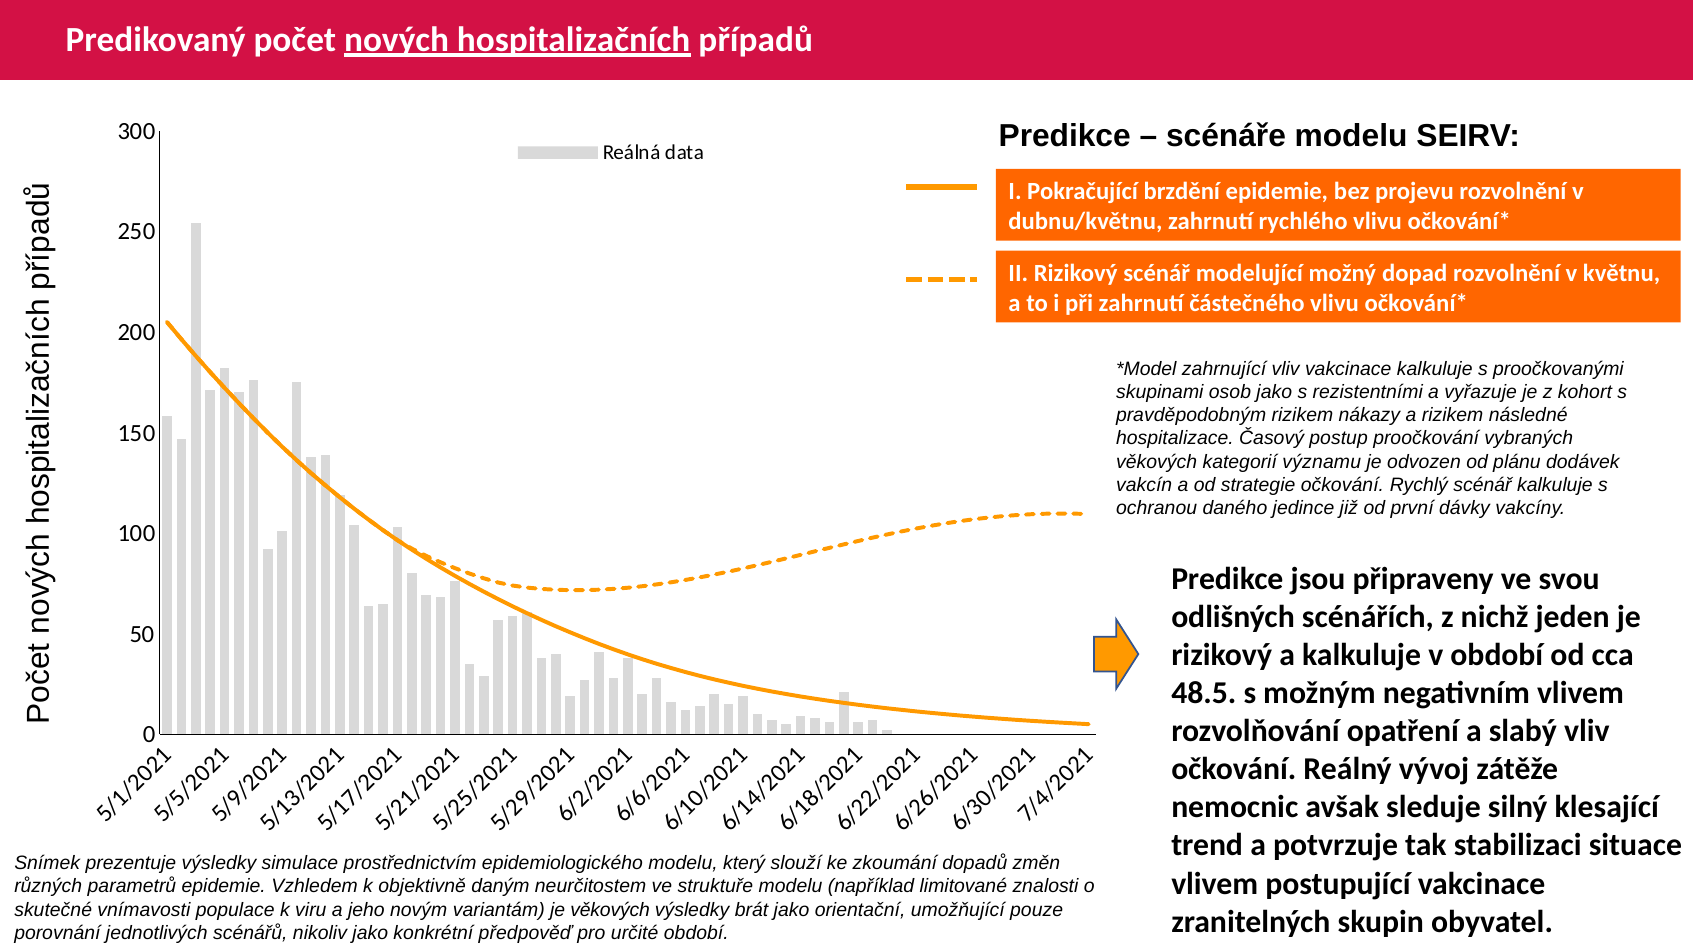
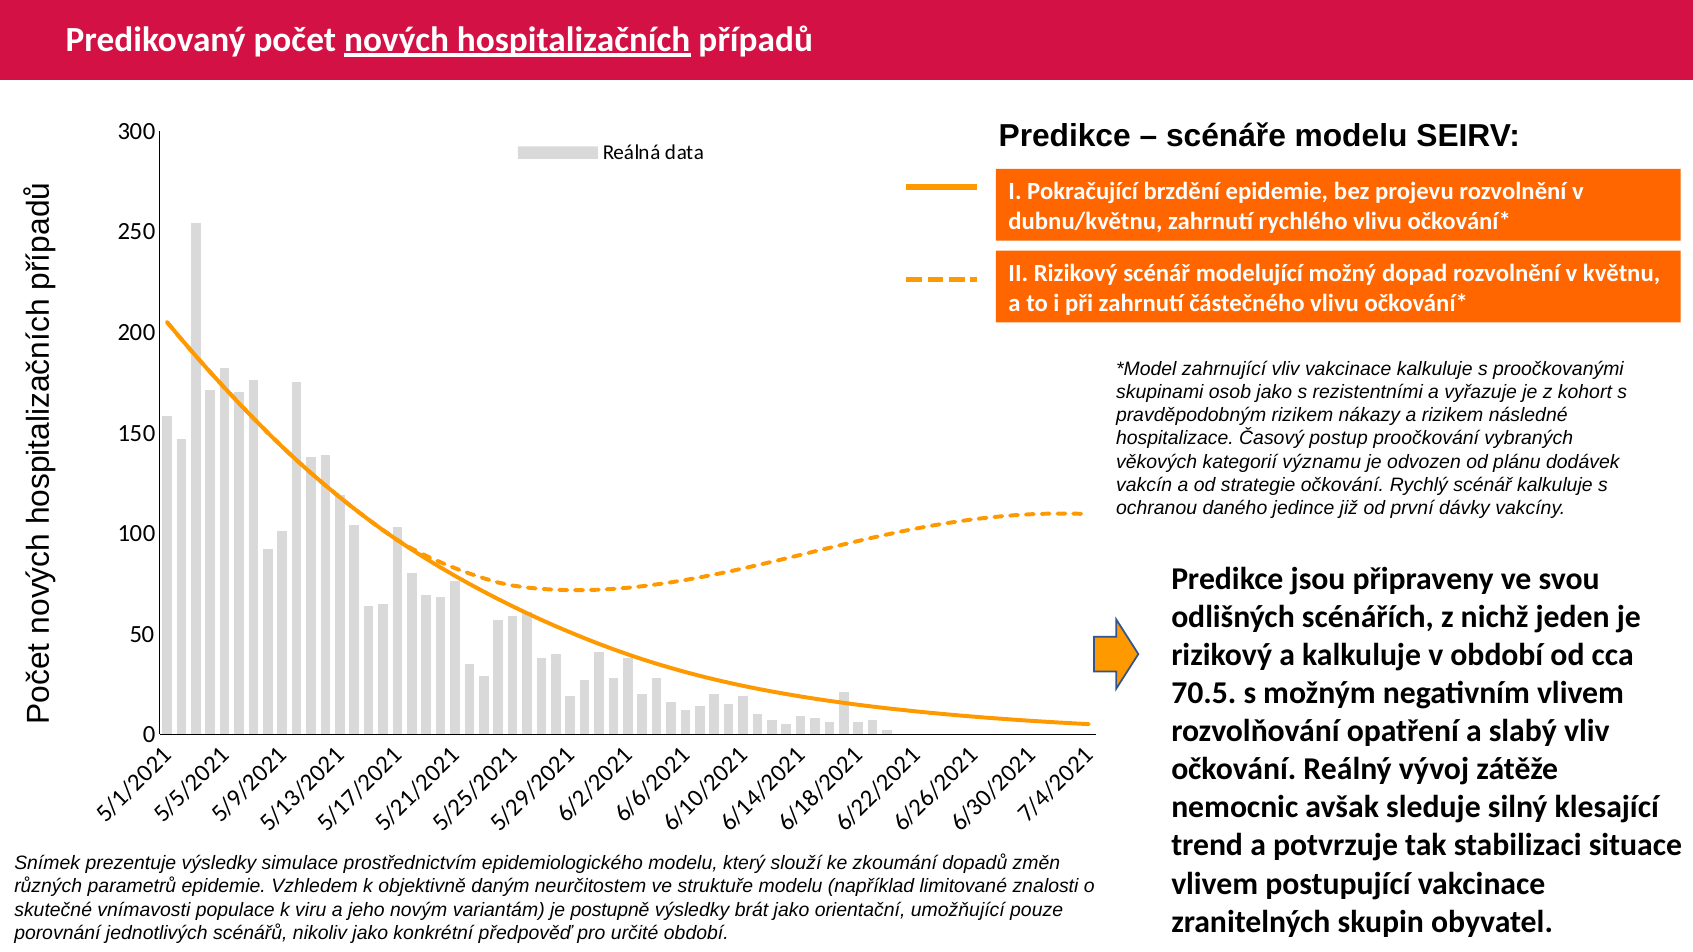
48.5: 48.5 -> 70.5 (1204, 693)
je věkových: věkových -> postupně (610, 910)
